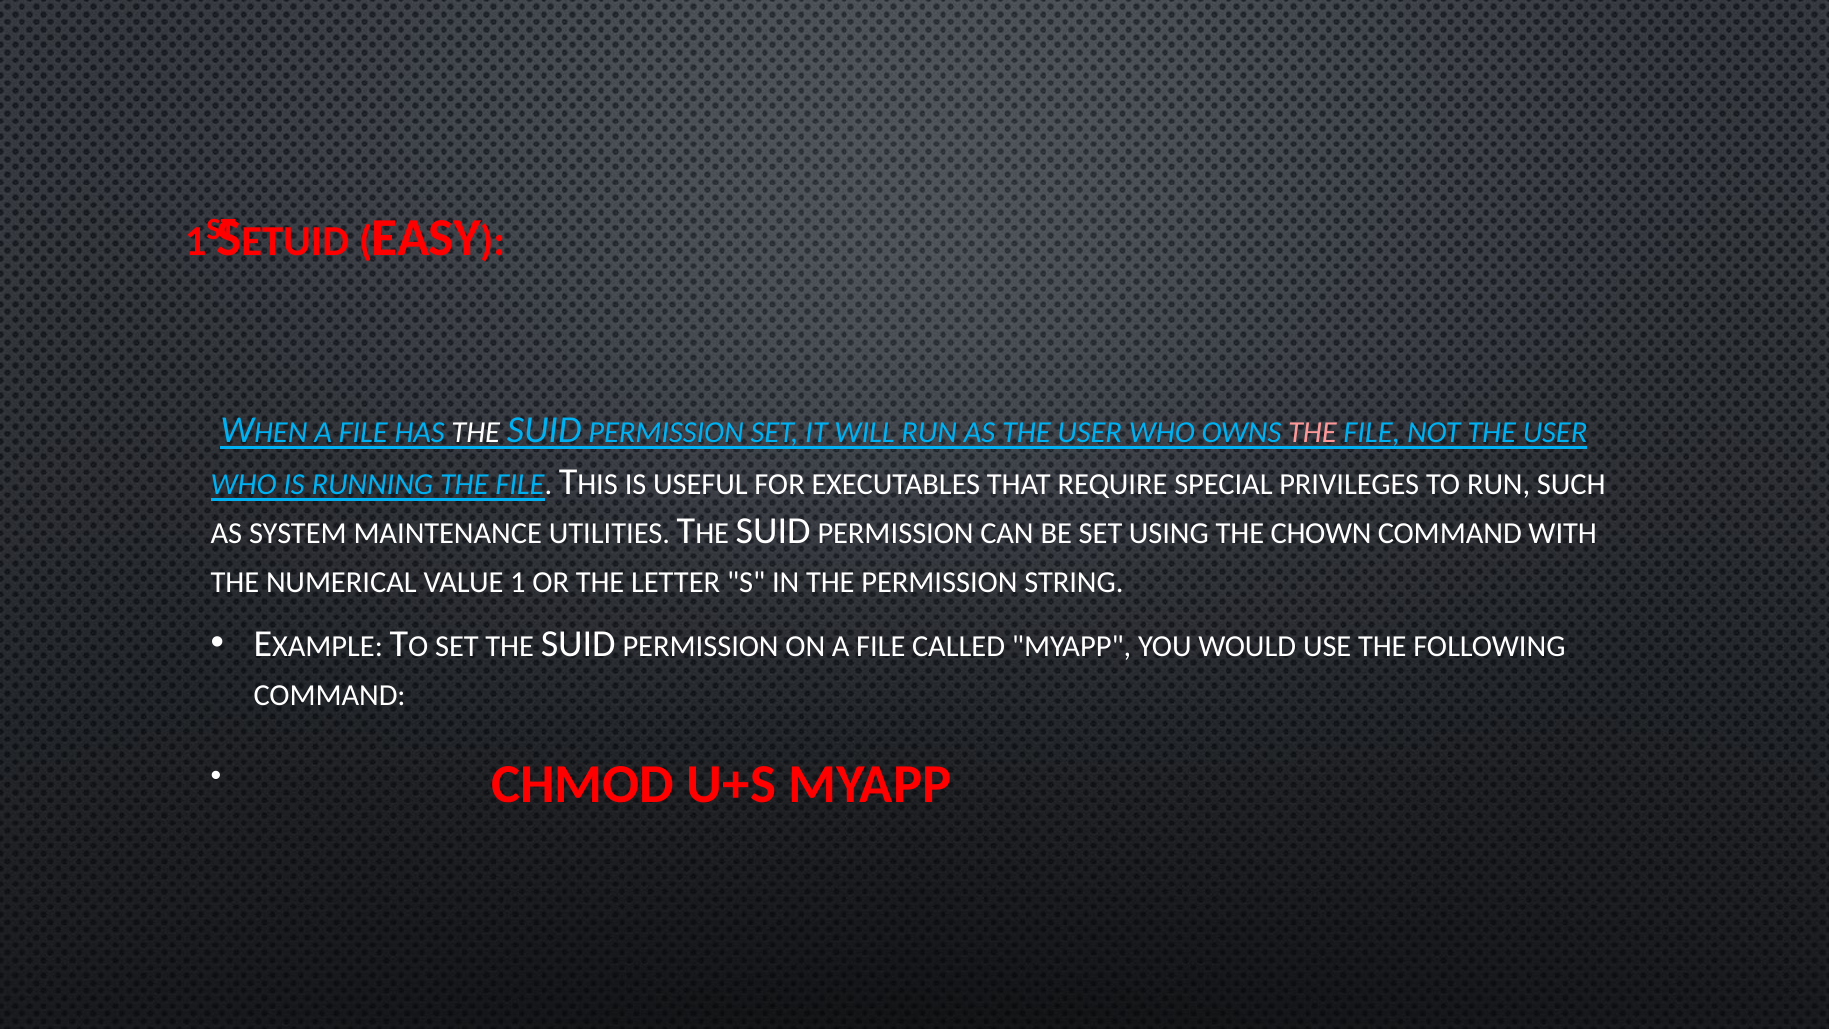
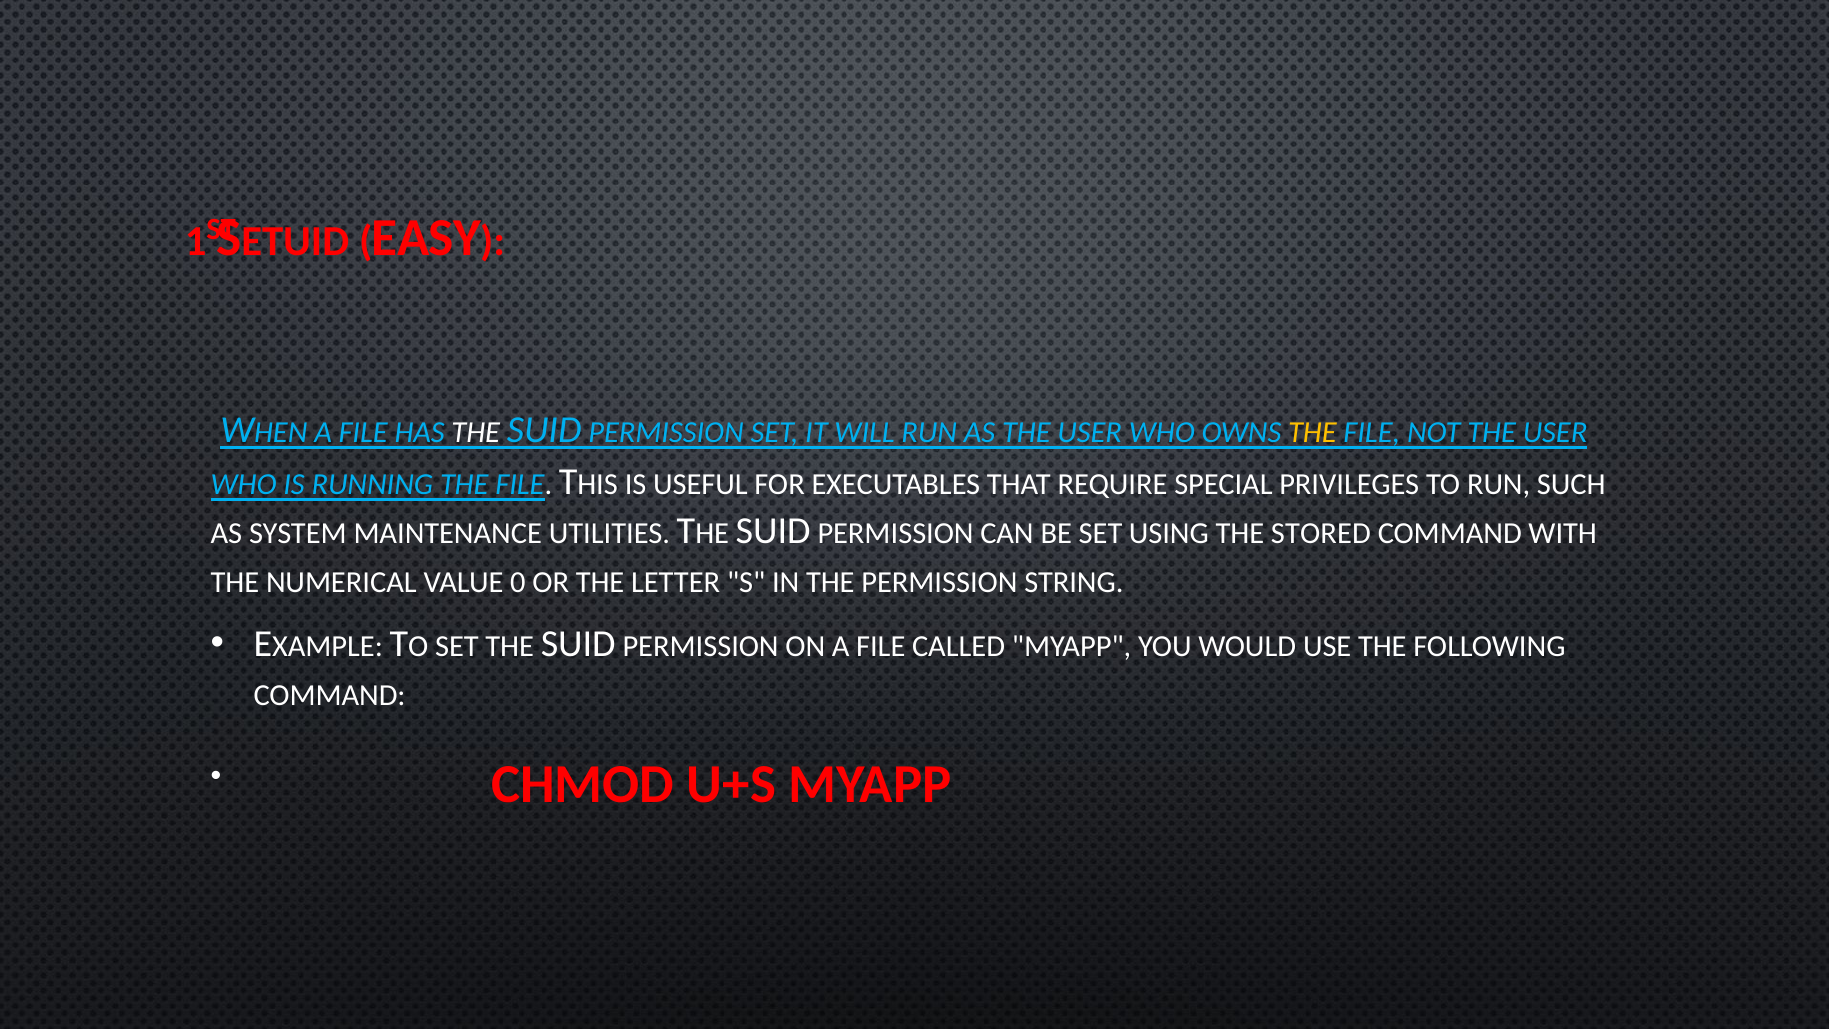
THE colour: pink -> yellow (1312, 432)
CHOWN: CHOWN -> STORED (1321, 533)
VALUE 1: 1 -> 0 (518, 582)
